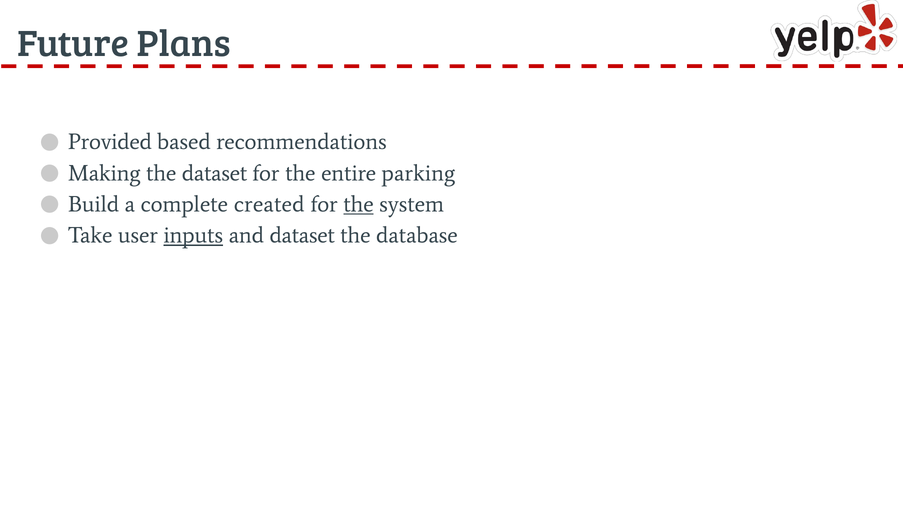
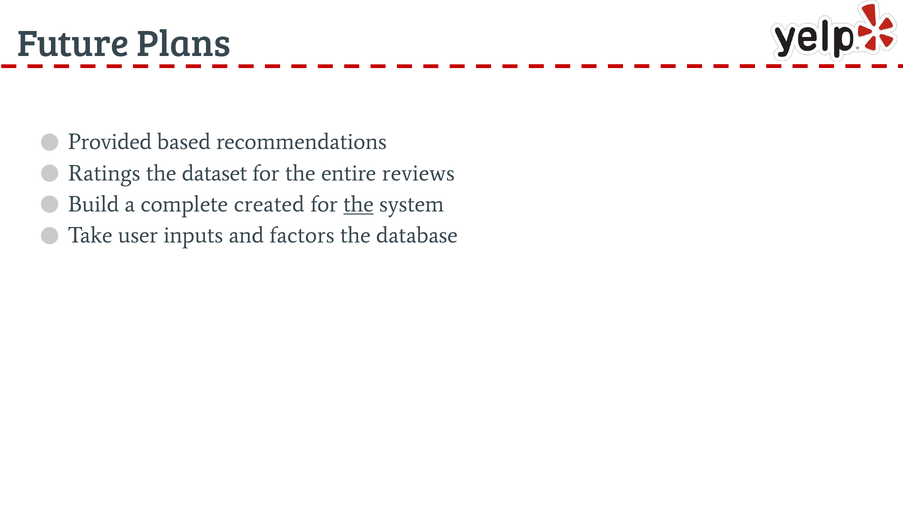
Making: Making -> Ratings (104, 173)
parking: parking -> reviews (418, 173)
inputs underline: present -> none (193, 235)
and dataset: dataset -> factors (302, 235)
